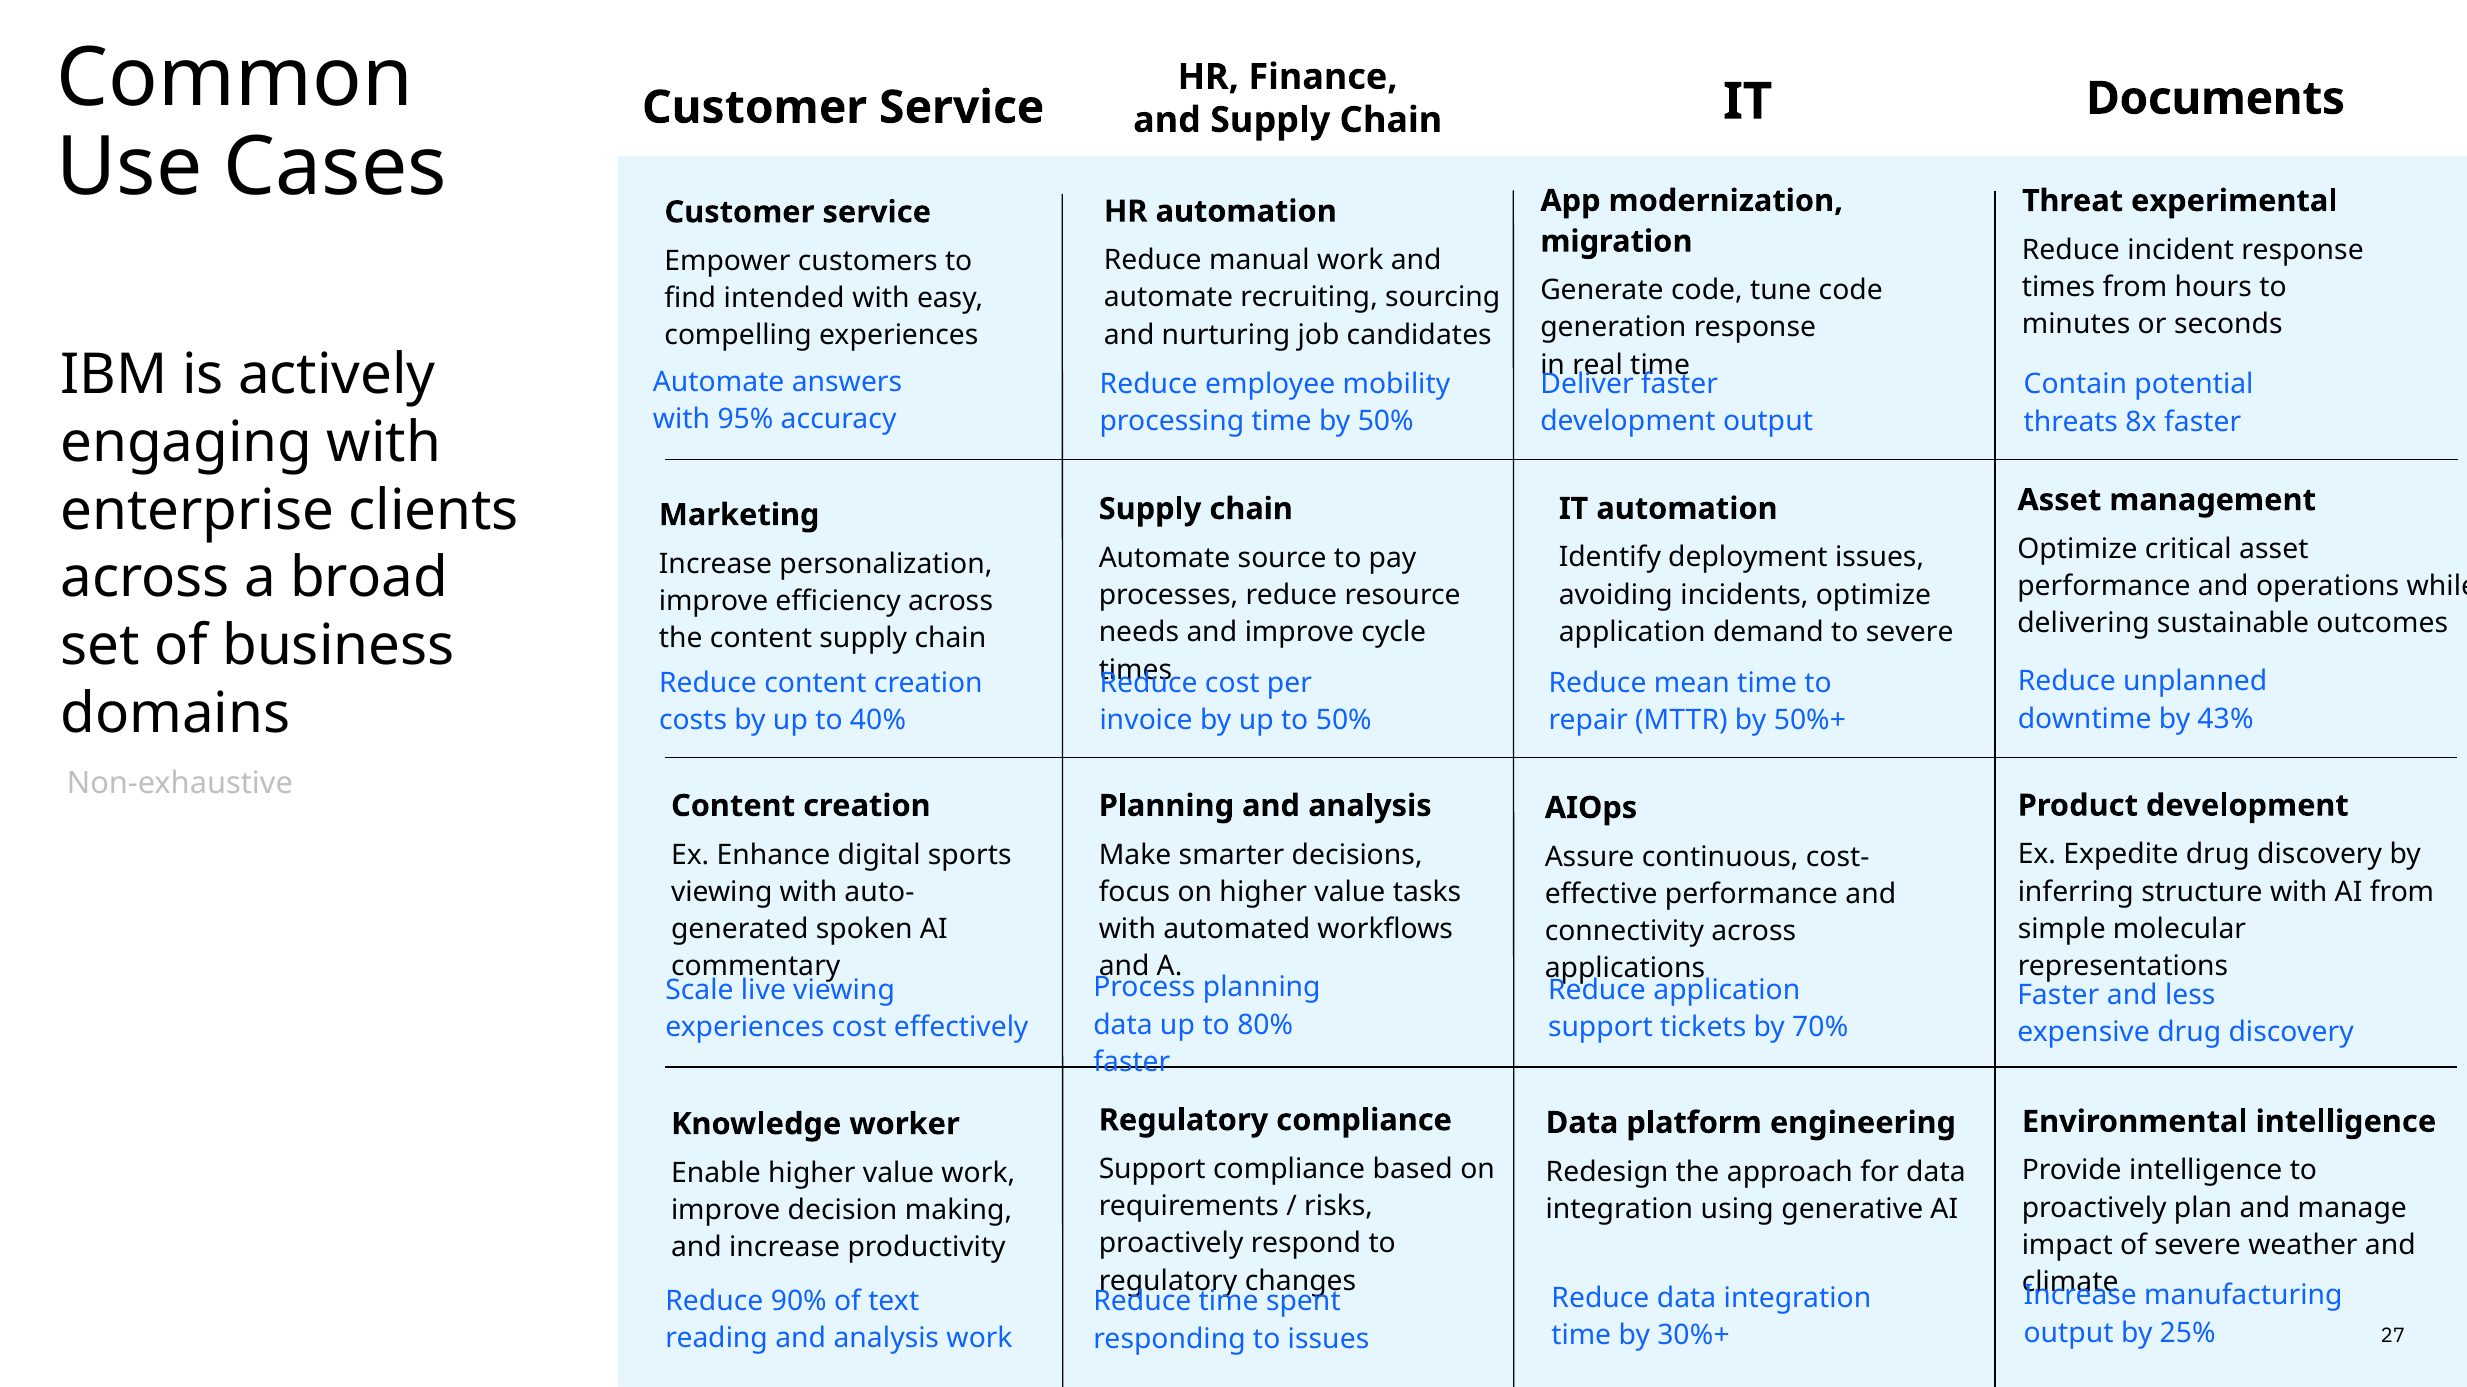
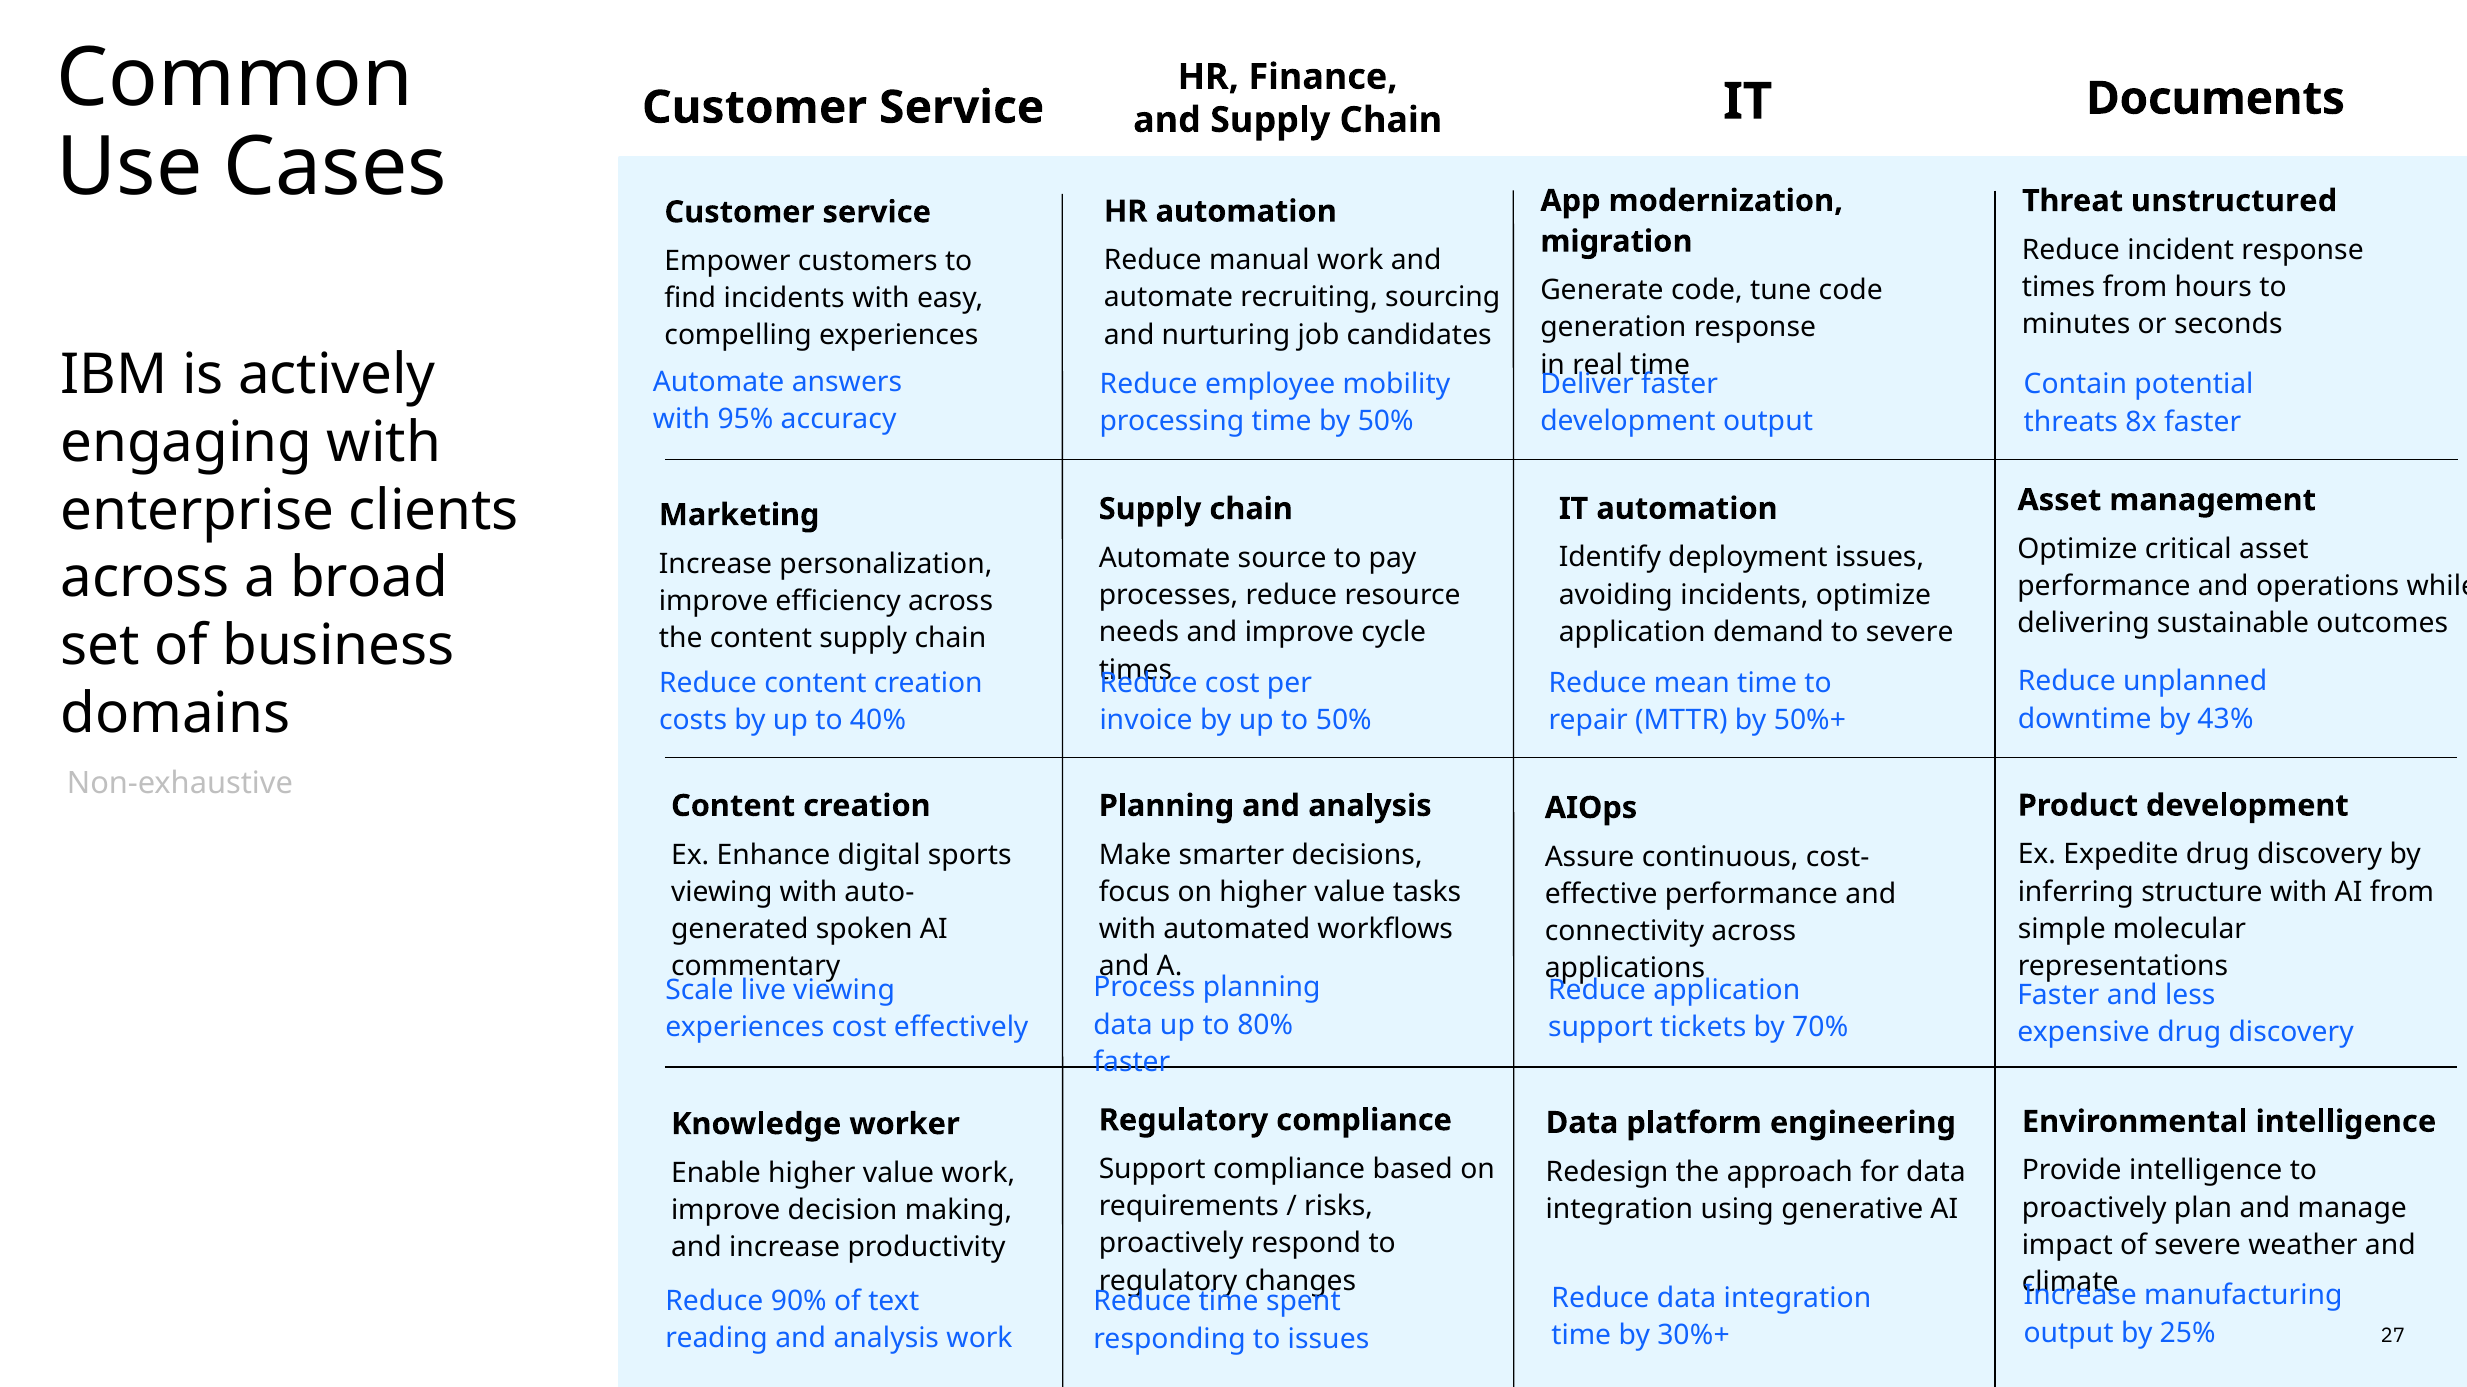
experimental: experimental -> unstructured (2234, 201)
find intended: intended -> incidents (784, 299)
